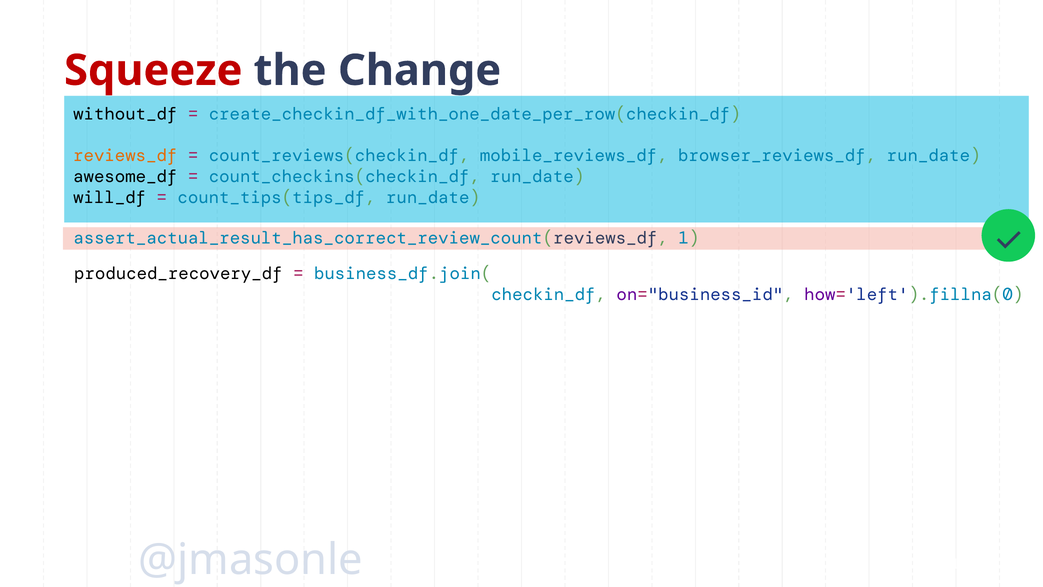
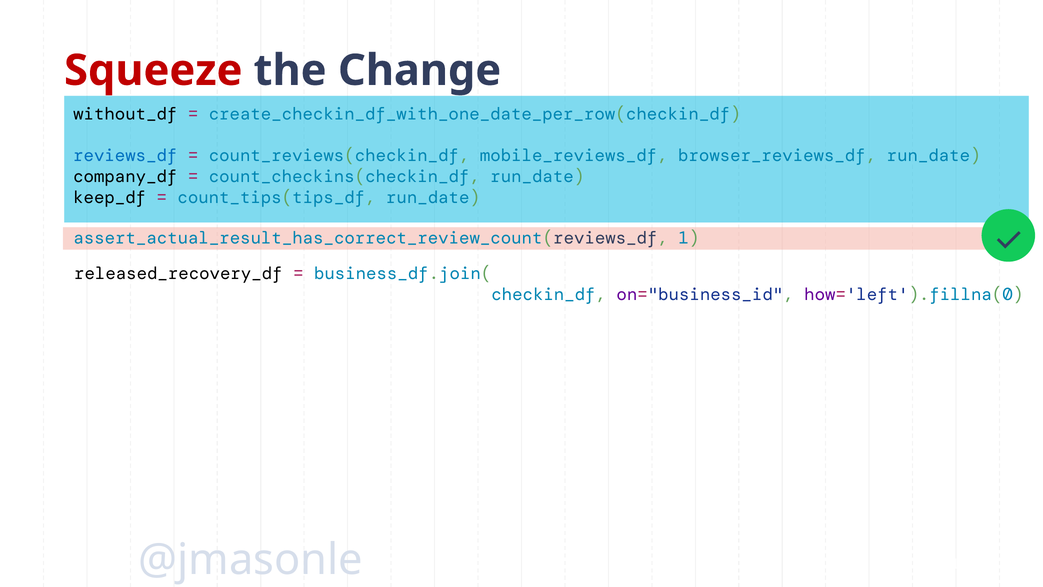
reviews_df colour: orange -> blue (125, 156)
awesome_df: awesome_df -> company_df (125, 176)
will_df: will_df -> keep_df (110, 197)
produced_recovery_df: produced_recovery_df -> released_recovery_df (178, 273)
